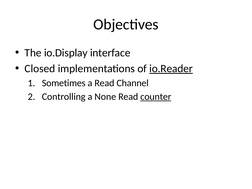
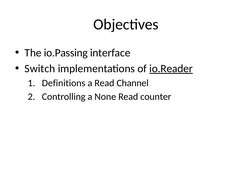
io.Display: io.Display -> io.Passing (66, 53)
Closed: Closed -> Switch (40, 69)
Sometimes: Sometimes -> Definitions (64, 83)
counter underline: present -> none (156, 97)
